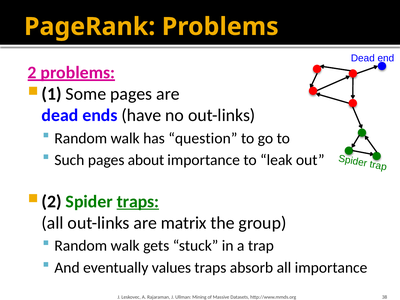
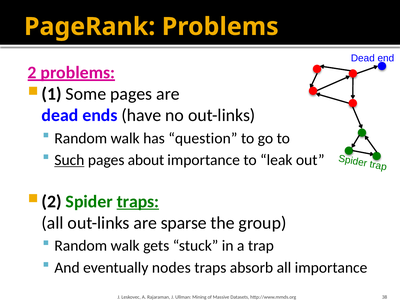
Such underline: none -> present (69, 160)
matrix: matrix -> sparse (184, 223)
values: values -> nodes (171, 268)
